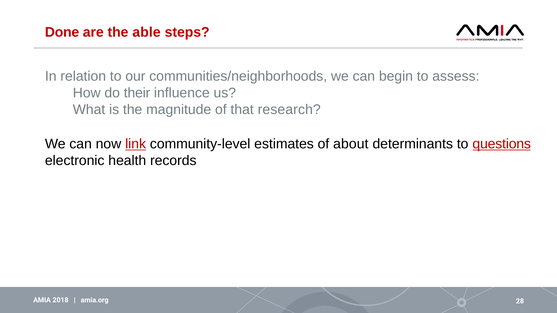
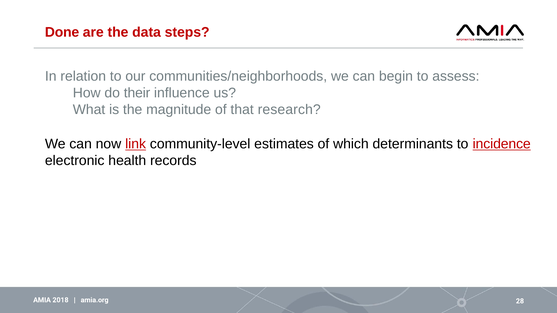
able: able -> data (147, 32)
about: about -> which (351, 144)
questions: questions -> incidence (502, 144)
